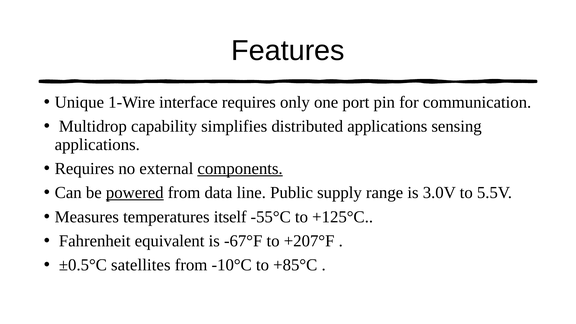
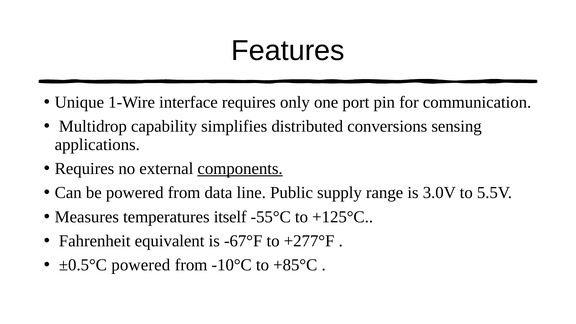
distributed applications: applications -> conversions (387, 126)
powered underline: present -> none (135, 193)
+207°F: +207°F -> +277°F (309, 241)
±0.5°C satellites: satellites -> powered (141, 265)
